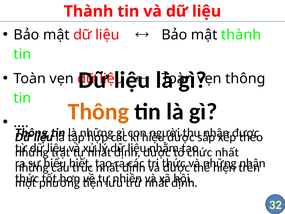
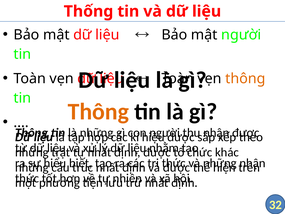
Thành: Thành -> Thống (89, 11)
mật thành: thành -> người (241, 35)
thông colour: black -> orange (245, 78)
nhất: nhất -> khác (227, 152)
